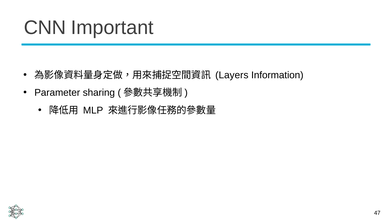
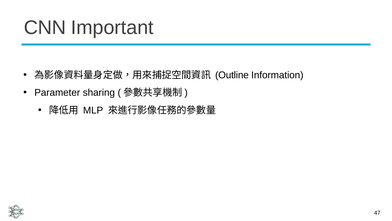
Layers: Layers -> Outline (232, 75)
